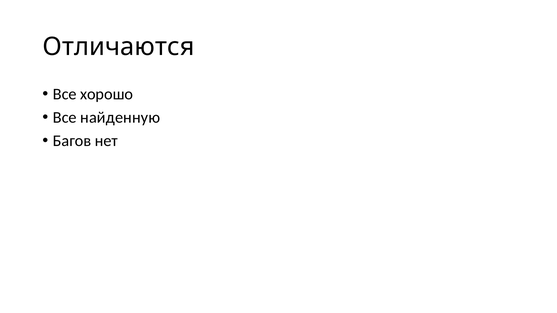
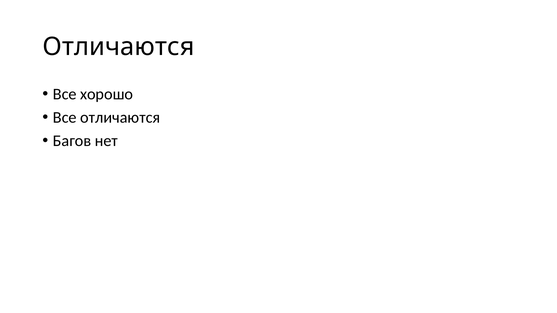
Все найденную: найденную -> отличаются (120, 118)
